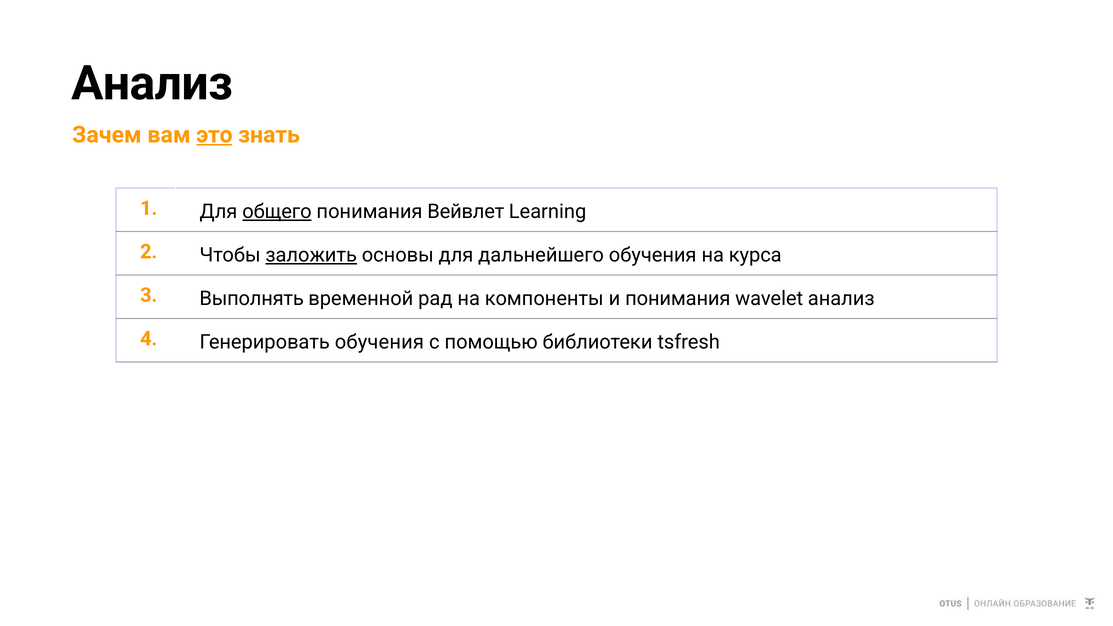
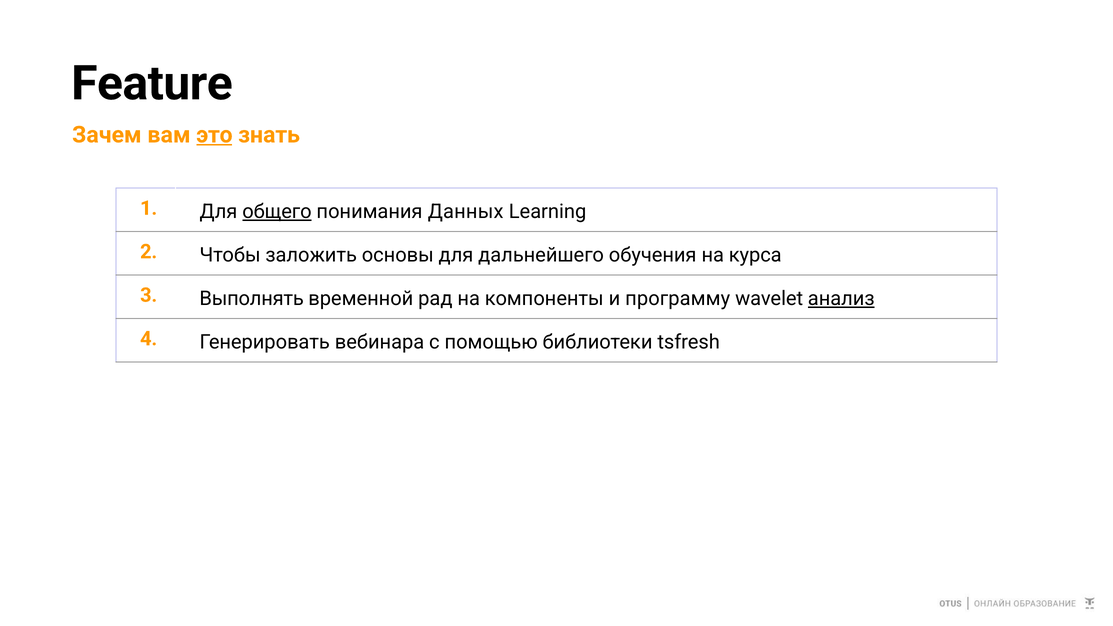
Анализ: Анализ -> Feature (152, 84)
Вейвлет: Вейвлет -> Данных (466, 212)
заложить underline: present -> none (311, 255)
и понимания: понимания -> программу (678, 299)
анализ underline: none -> present (841, 299)
Генерировать обучения: обучения -> вебинара (380, 342)
